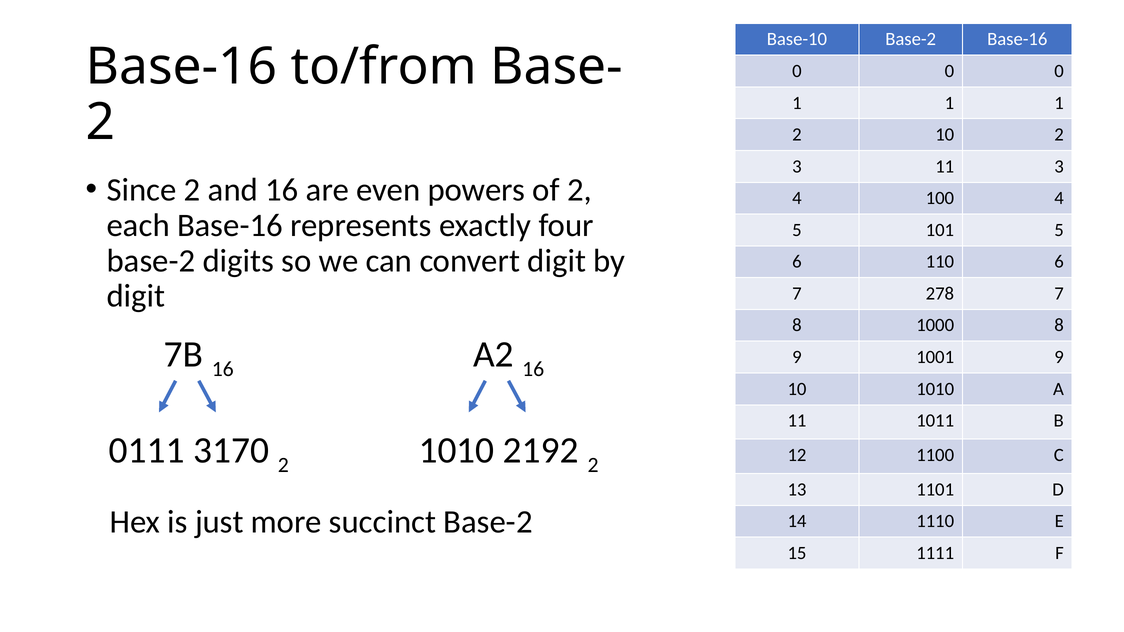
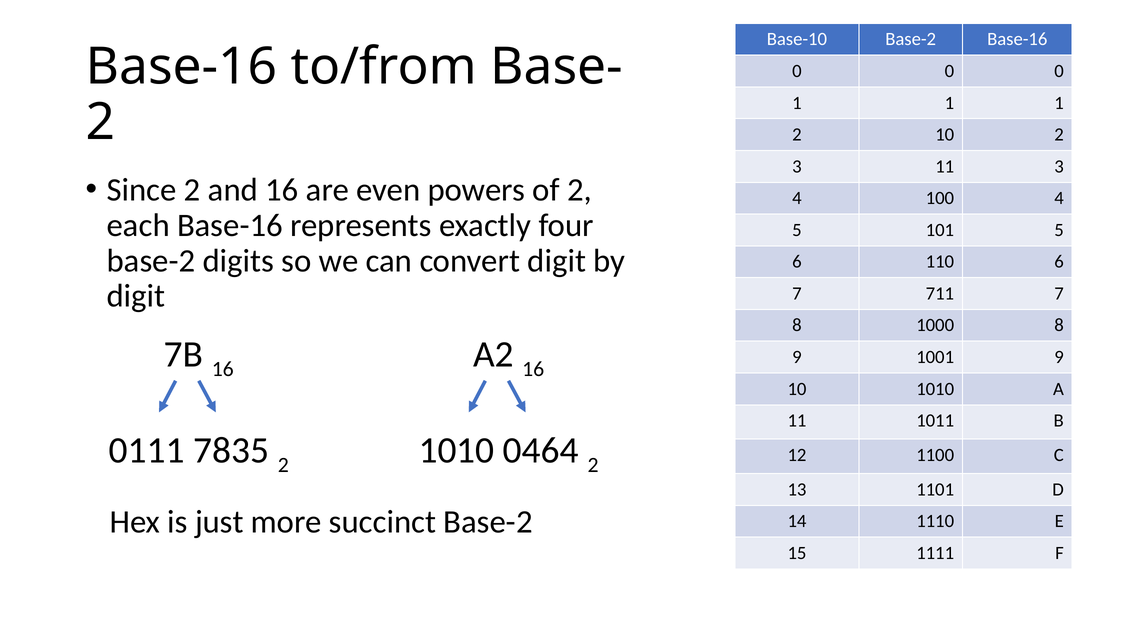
278: 278 -> 711 (940, 294)
3170: 3170 -> 7835 (231, 451)
2192: 2192 -> 0464 (541, 451)
